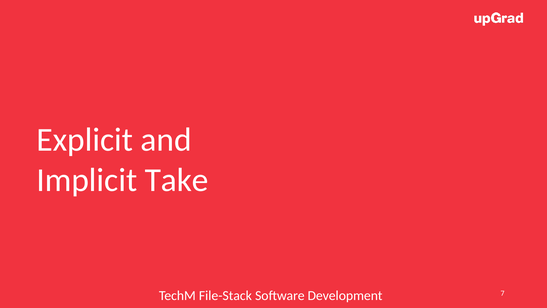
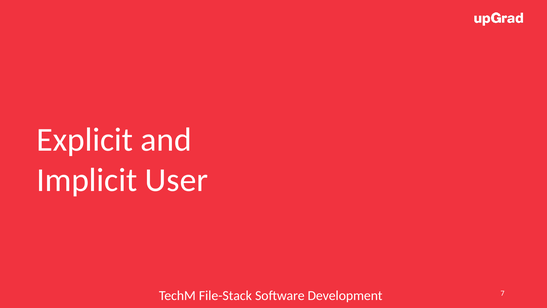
Take: Take -> User (176, 180)
